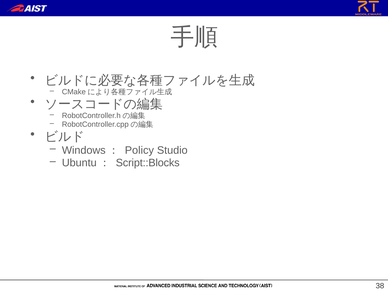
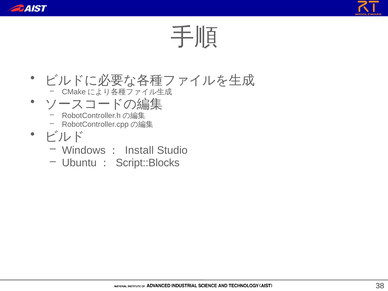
Policy: Policy -> Install (139, 150)
